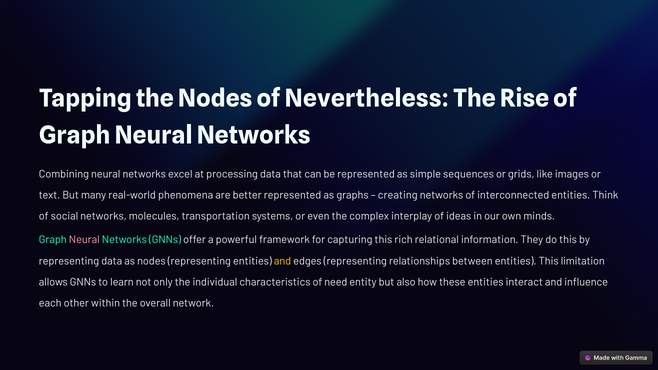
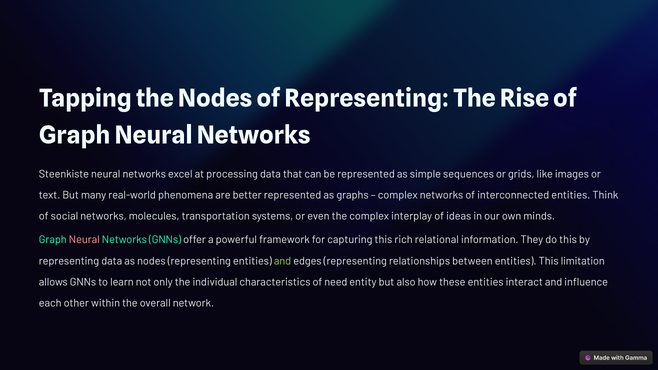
of Nevertheless: Nevertheless -> Representing (367, 98)
Combining: Combining -> Steenkiste (64, 174)
creating: creating -> complex (398, 195)
and colour: yellow -> light green (283, 261)
